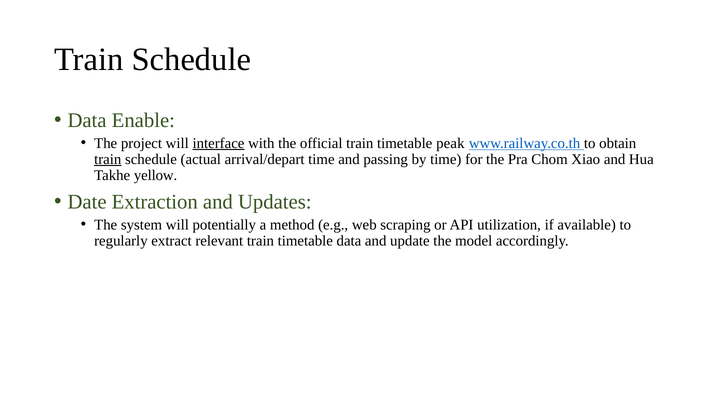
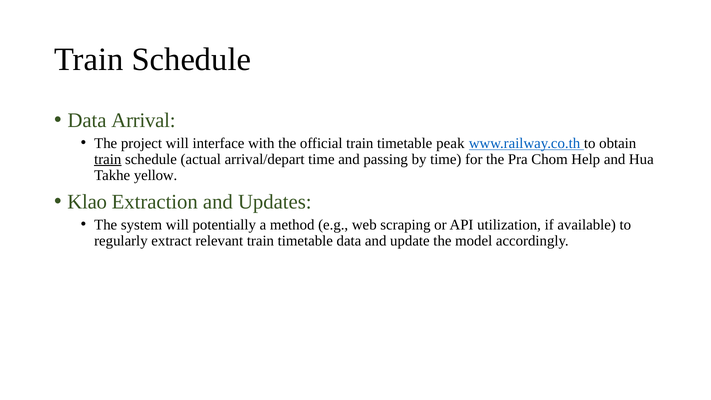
Enable: Enable -> Arrival (143, 120)
interface underline: present -> none (218, 143)
Xiao: Xiao -> Help (586, 159)
Date: Date -> Klao (87, 202)
